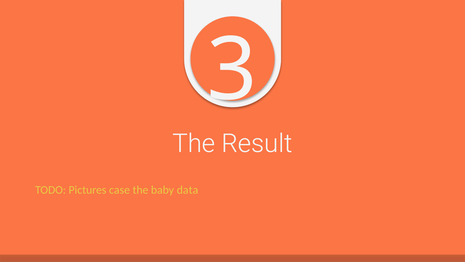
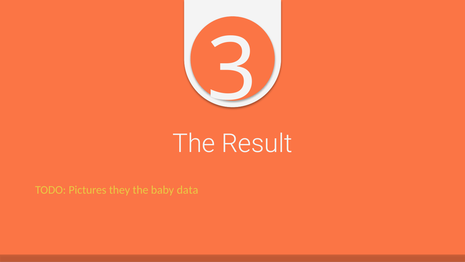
case: case -> they (120, 190)
